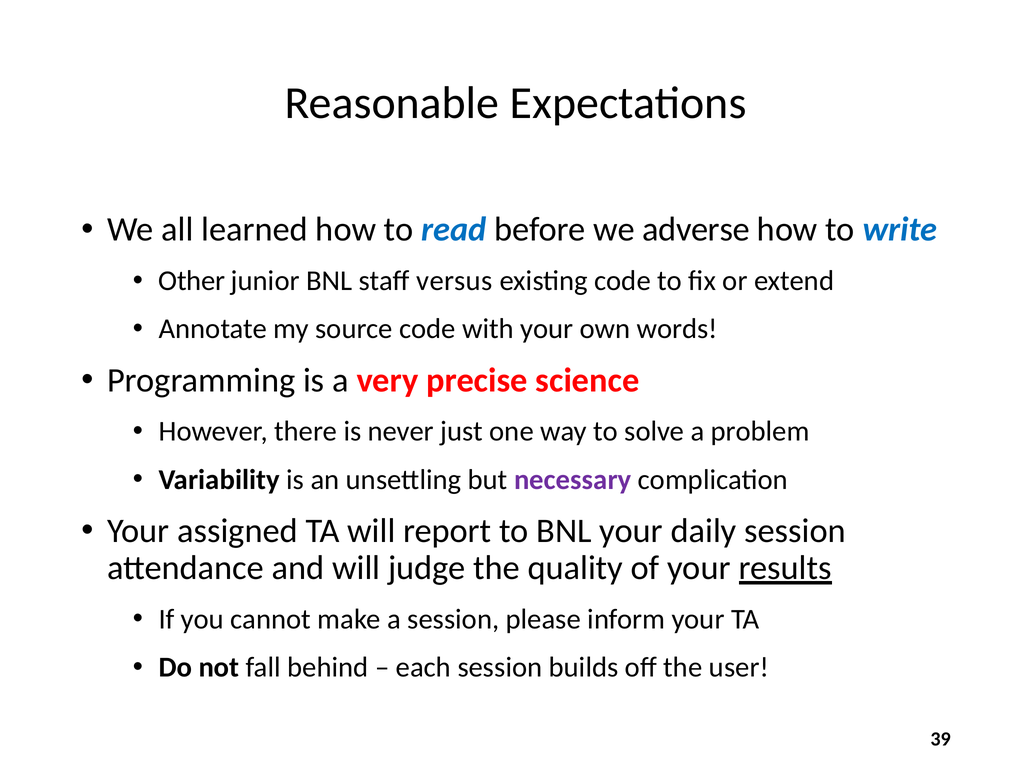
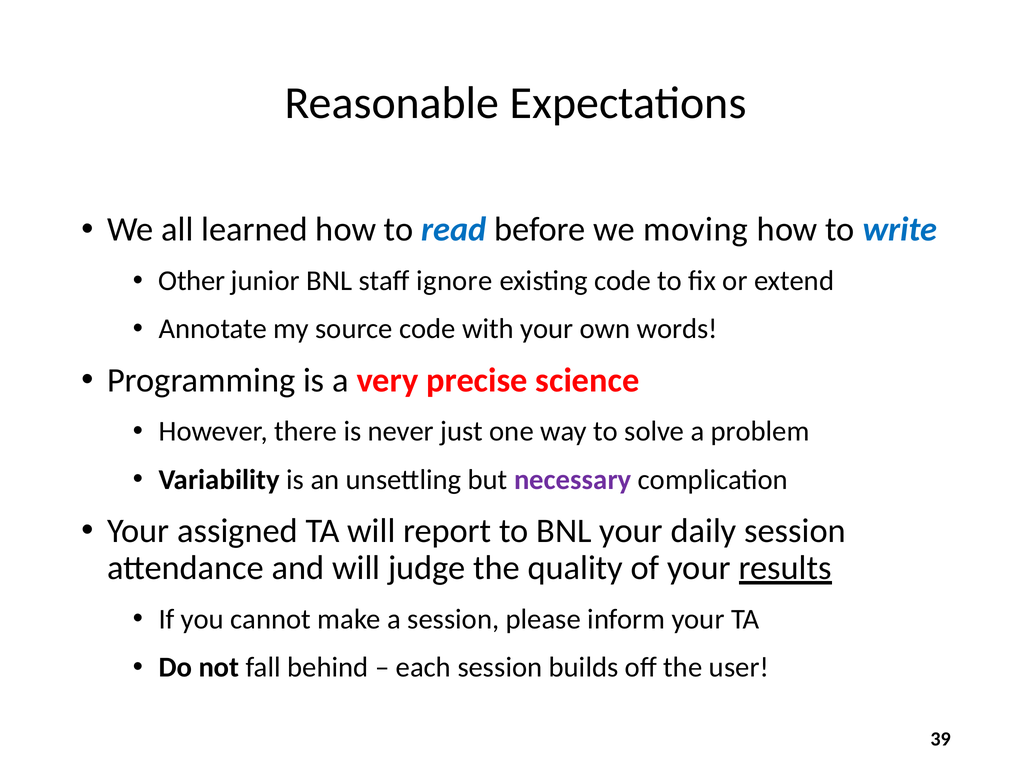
adverse: adverse -> moving (696, 230)
versus: versus -> ignore (454, 281)
